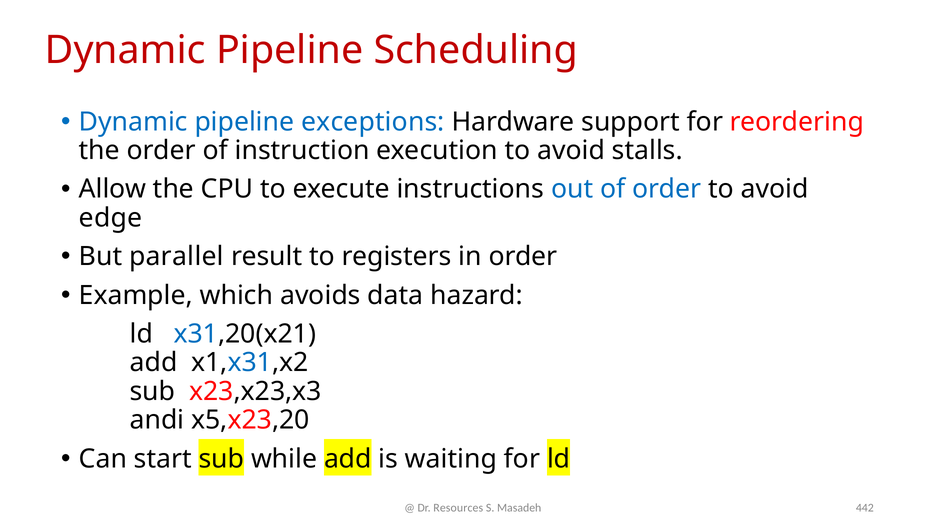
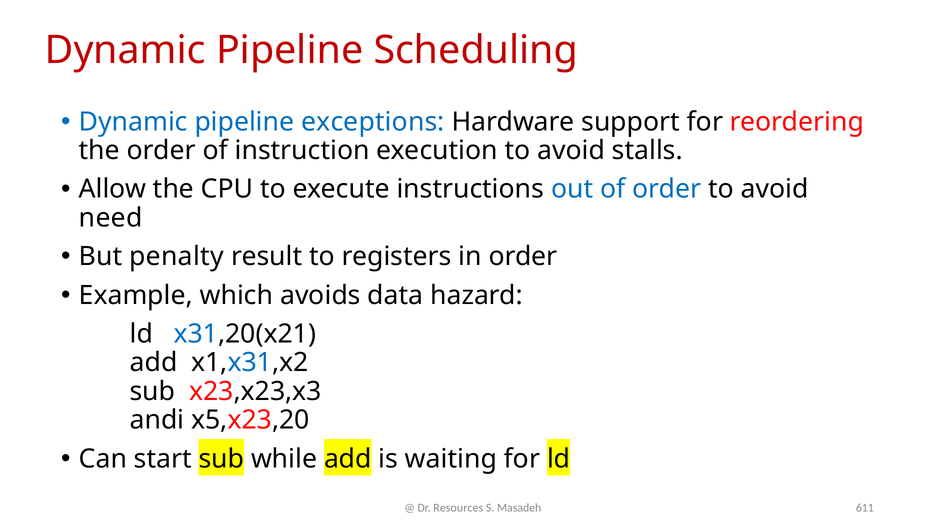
edge: edge -> need (111, 218)
parallel: parallel -> penalty (176, 257)
442: 442 -> 611 (865, 508)
